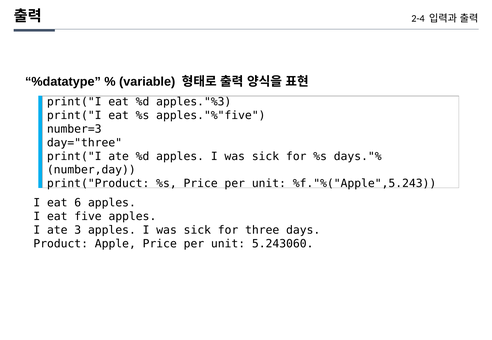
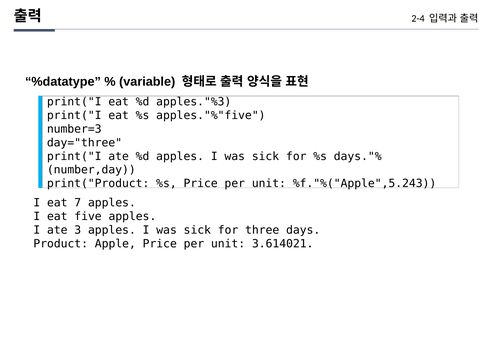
6: 6 -> 7 (78, 203)
5.243060: 5.243060 -> 3.614021 (283, 244)
